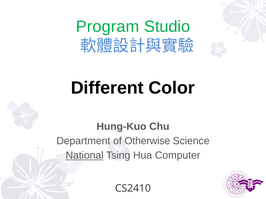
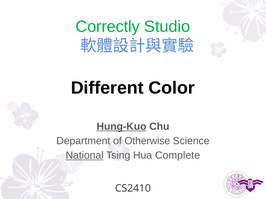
Program: Program -> Correctly (108, 27)
Hung-Kuo underline: none -> present (122, 127)
Computer: Computer -> Complete (178, 156)
